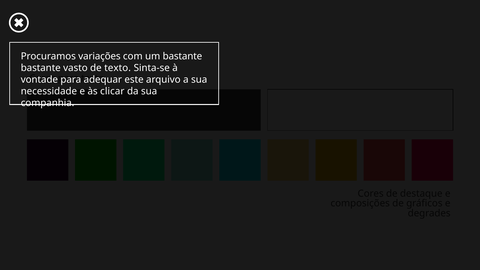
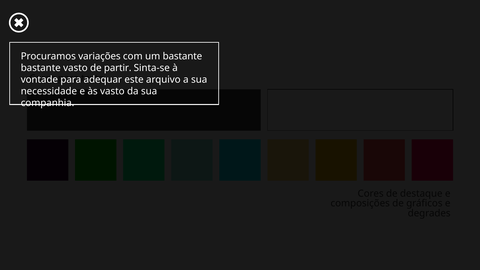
de texto: texto -> partir (118, 68)
às clicar: clicar -> vasto (112, 91)
